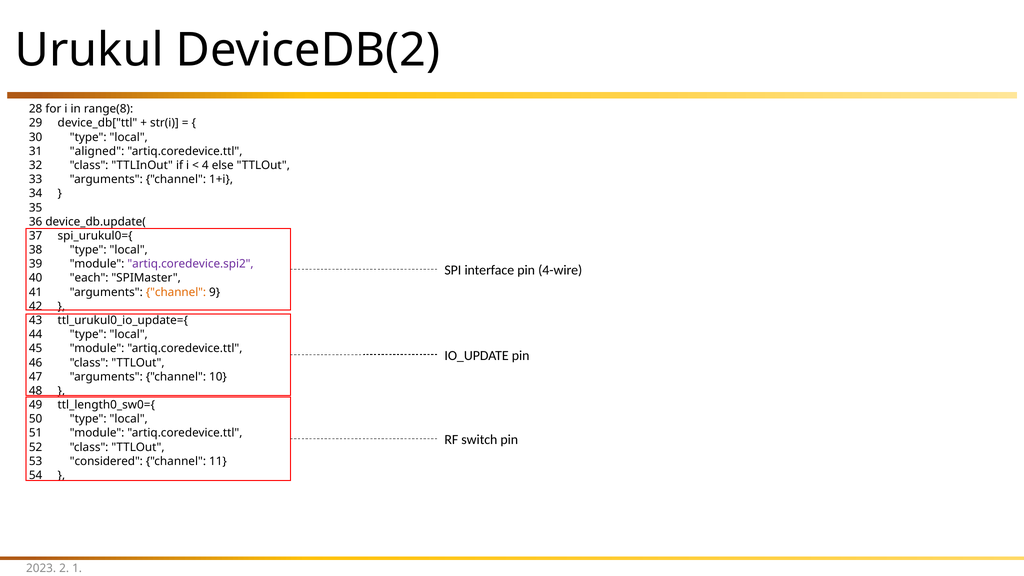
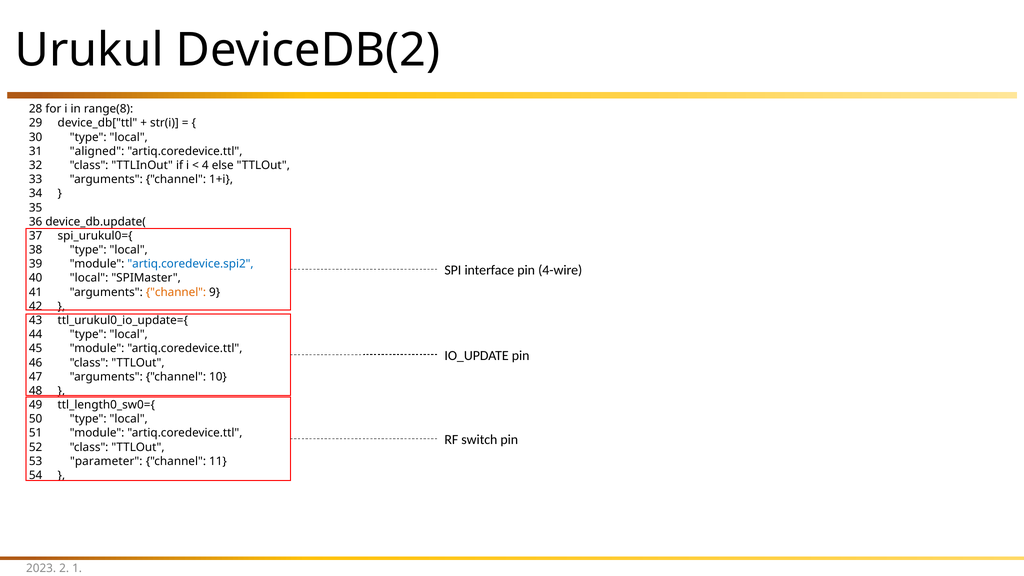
artiq.coredevice.spi2 colour: purple -> blue (191, 264)
40 each: each -> local (89, 278)
considered: considered -> parameter (106, 461)
